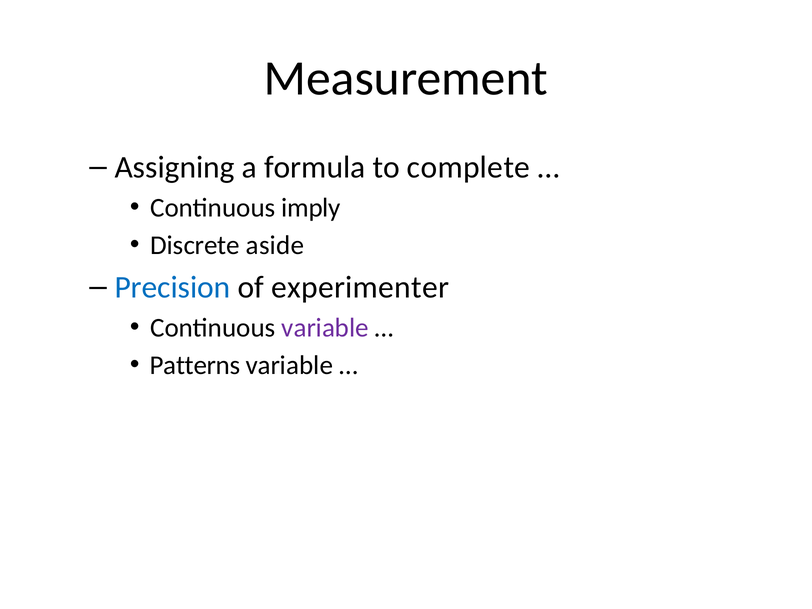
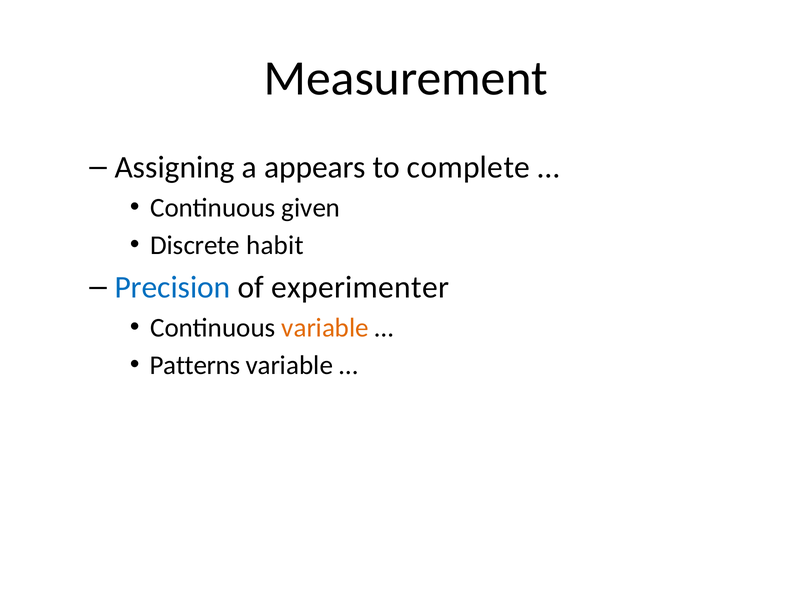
formula: formula -> appears (315, 167)
imply: imply -> given (311, 208)
aside: aside -> habit (275, 246)
variable colour: purple -> orange (325, 328)
